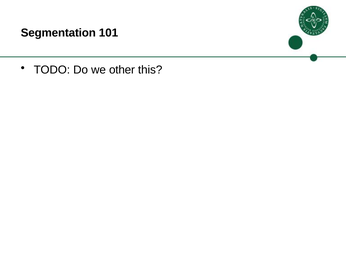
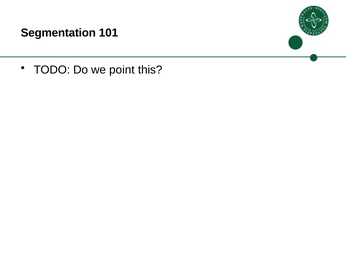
other: other -> point (122, 70)
